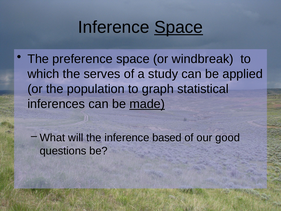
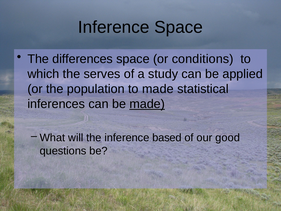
Space underline: present -> none (179, 27)
preference: preference -> differences (83, 59)
windbreak: windbreak -> conditions (203, 59)
to graph: graph -> made (158, 89)
